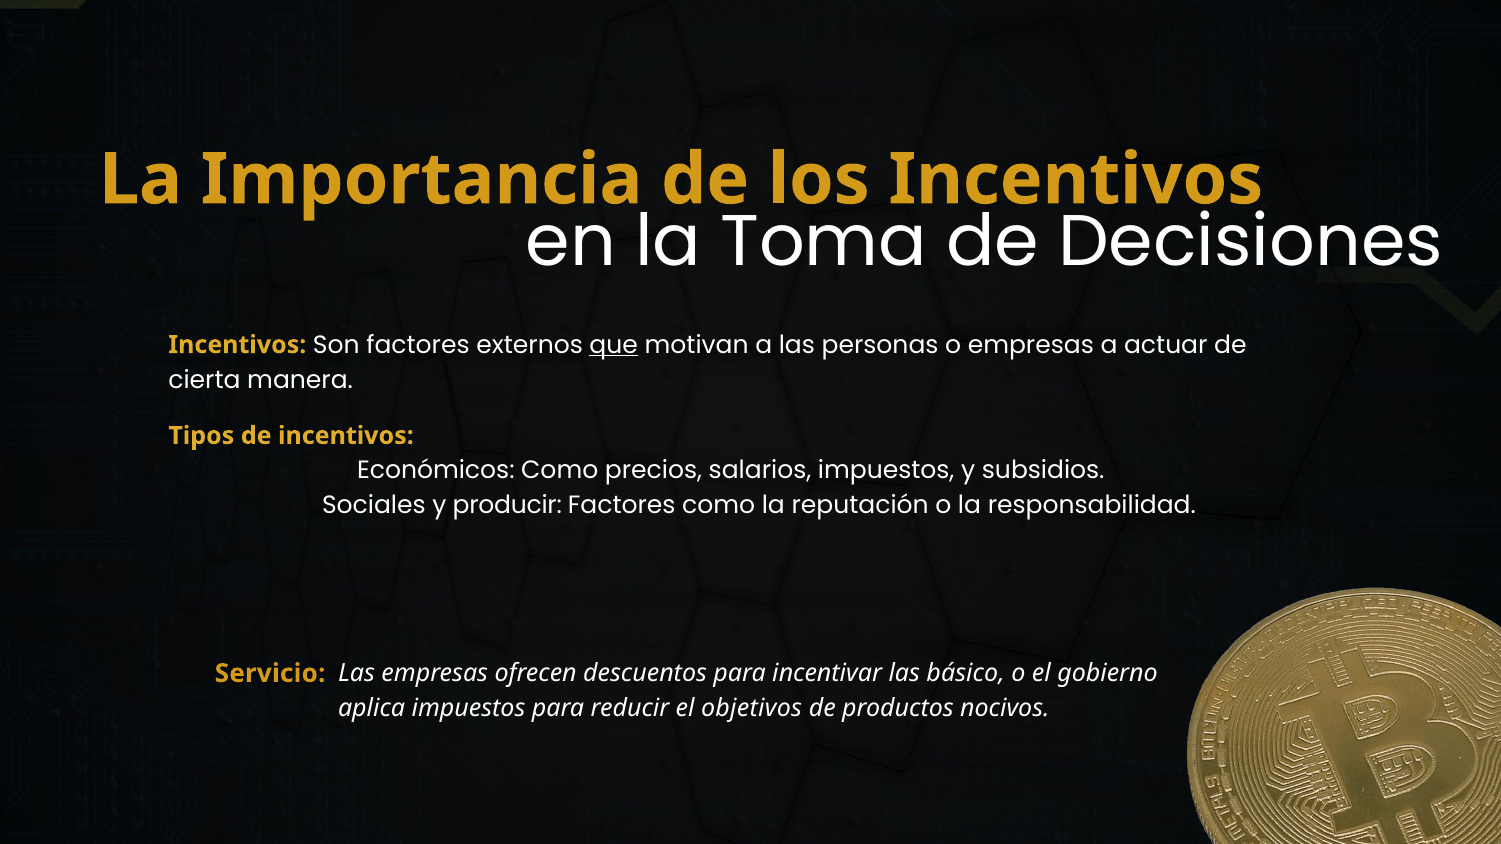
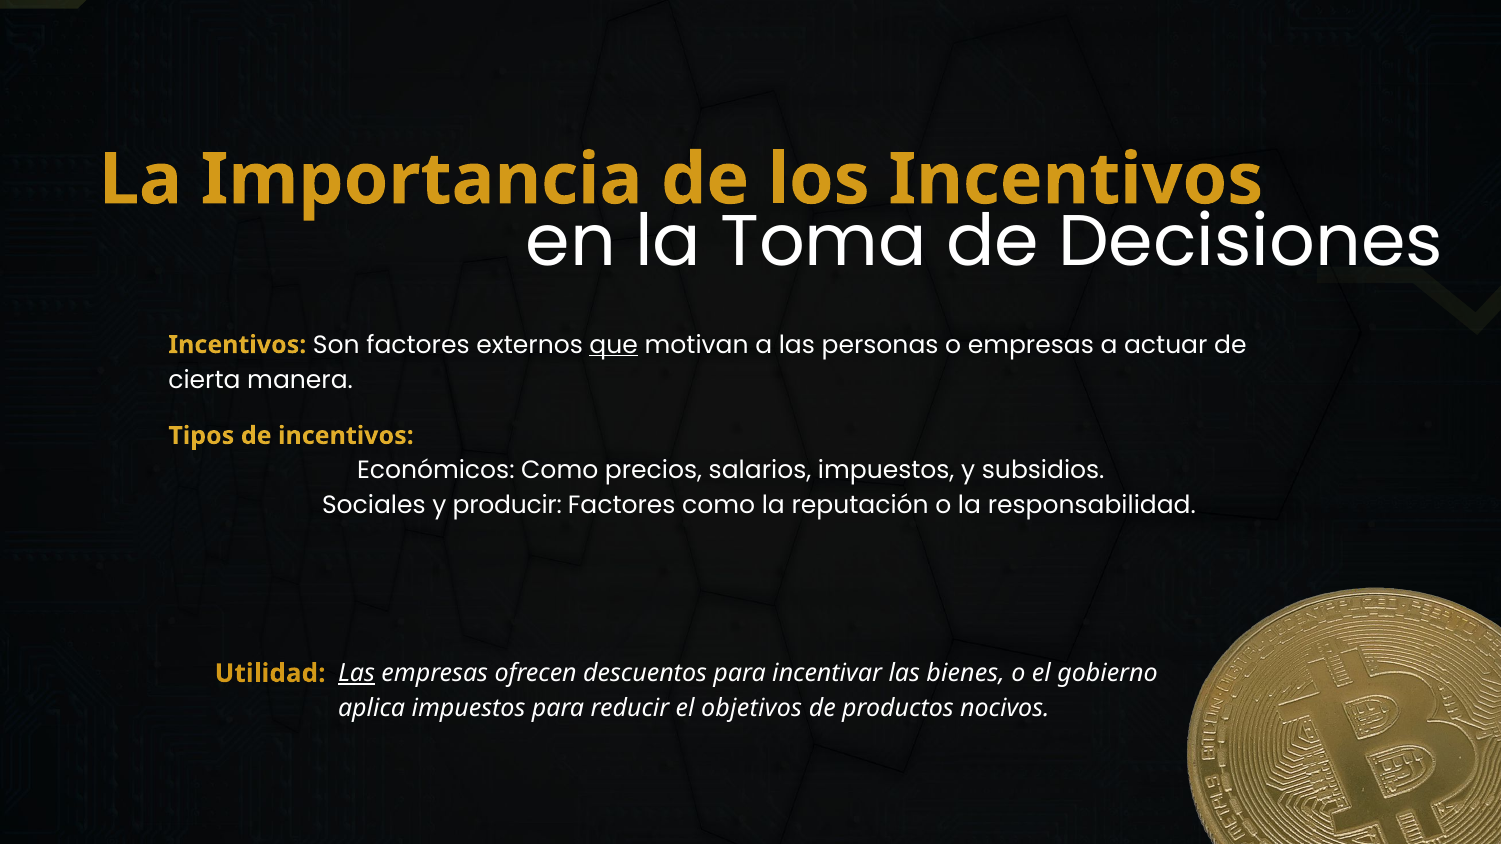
Las underline: none -> present (356, 673)
básico: básico -> bienes (966, 673)
Servicio: Servicio -> Utilidad (270, 674)
